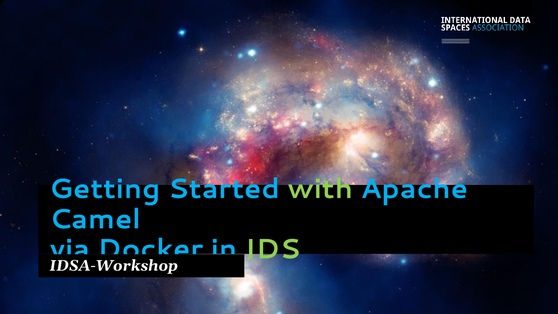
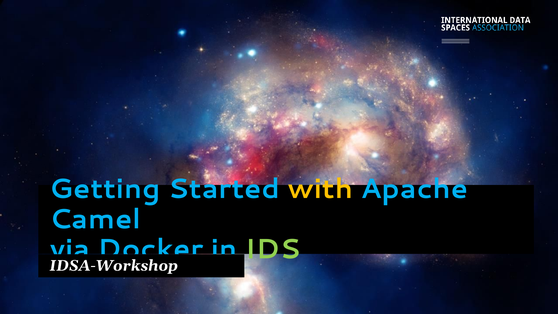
with colour: light green -> yellow (320, 189)
